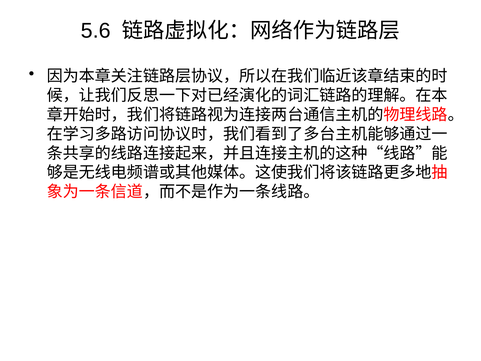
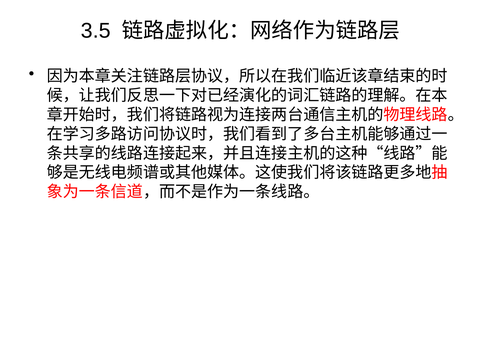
5.6: 5.6 -> 3.5 (96, 31)
